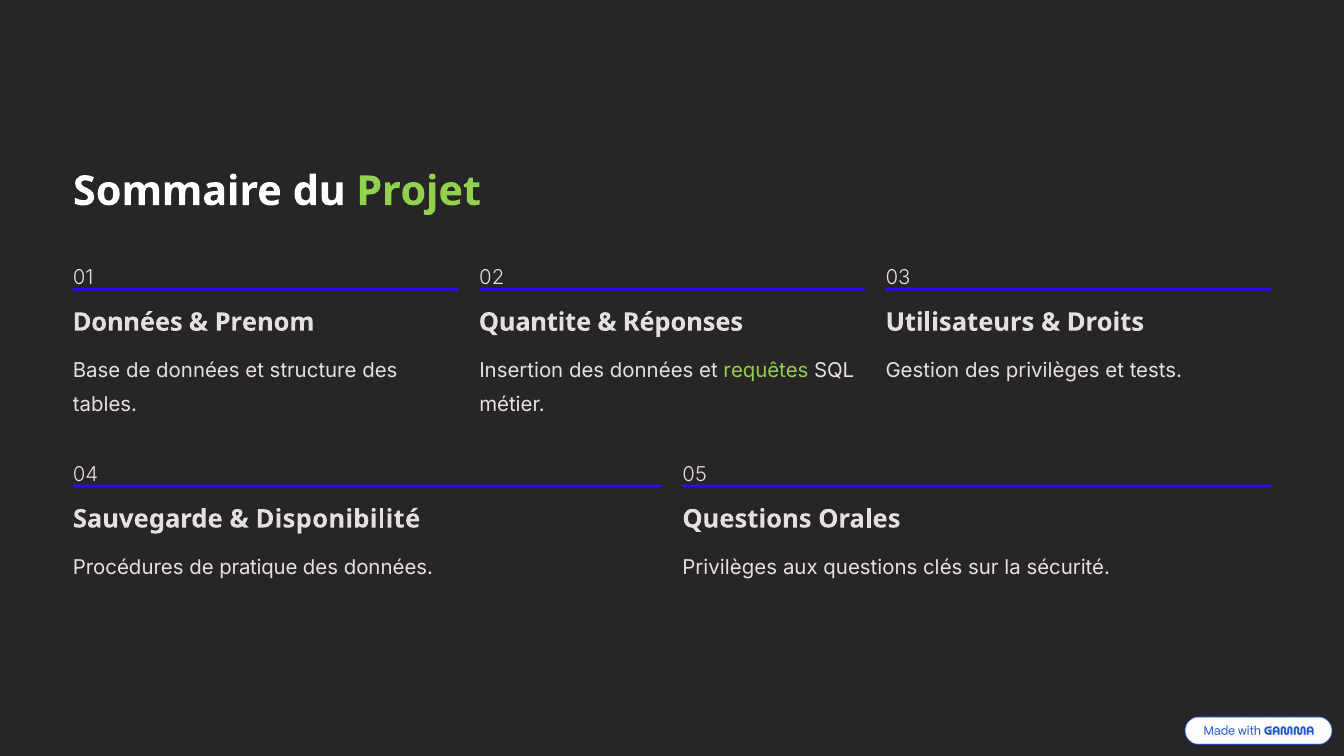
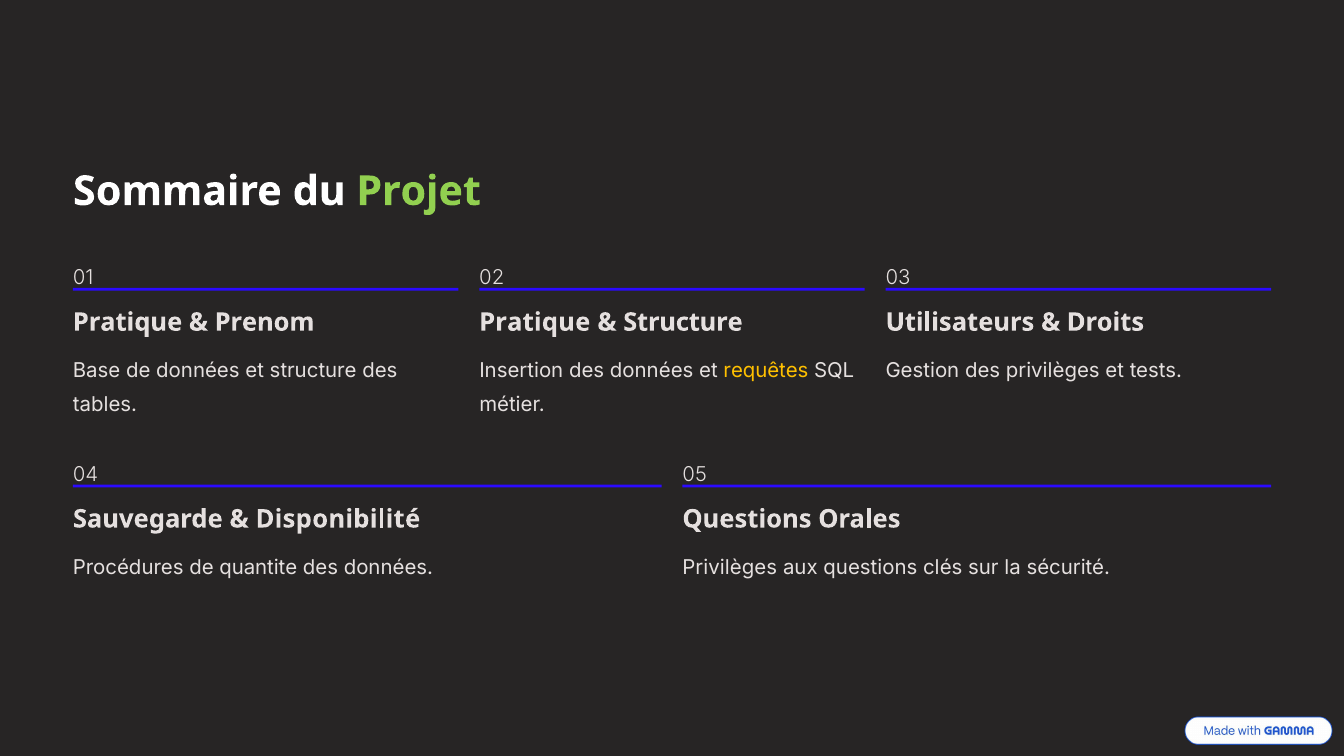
Données: Données -> Pratique (128, 322)
Quantite: Quantite -> Pratique (535, 322)
Réponses: Réponses -> Structure (683, 322)
requêtes colour: light green -> yellow (766, 371)
pratique: pratique -> quantite (258, 568)
